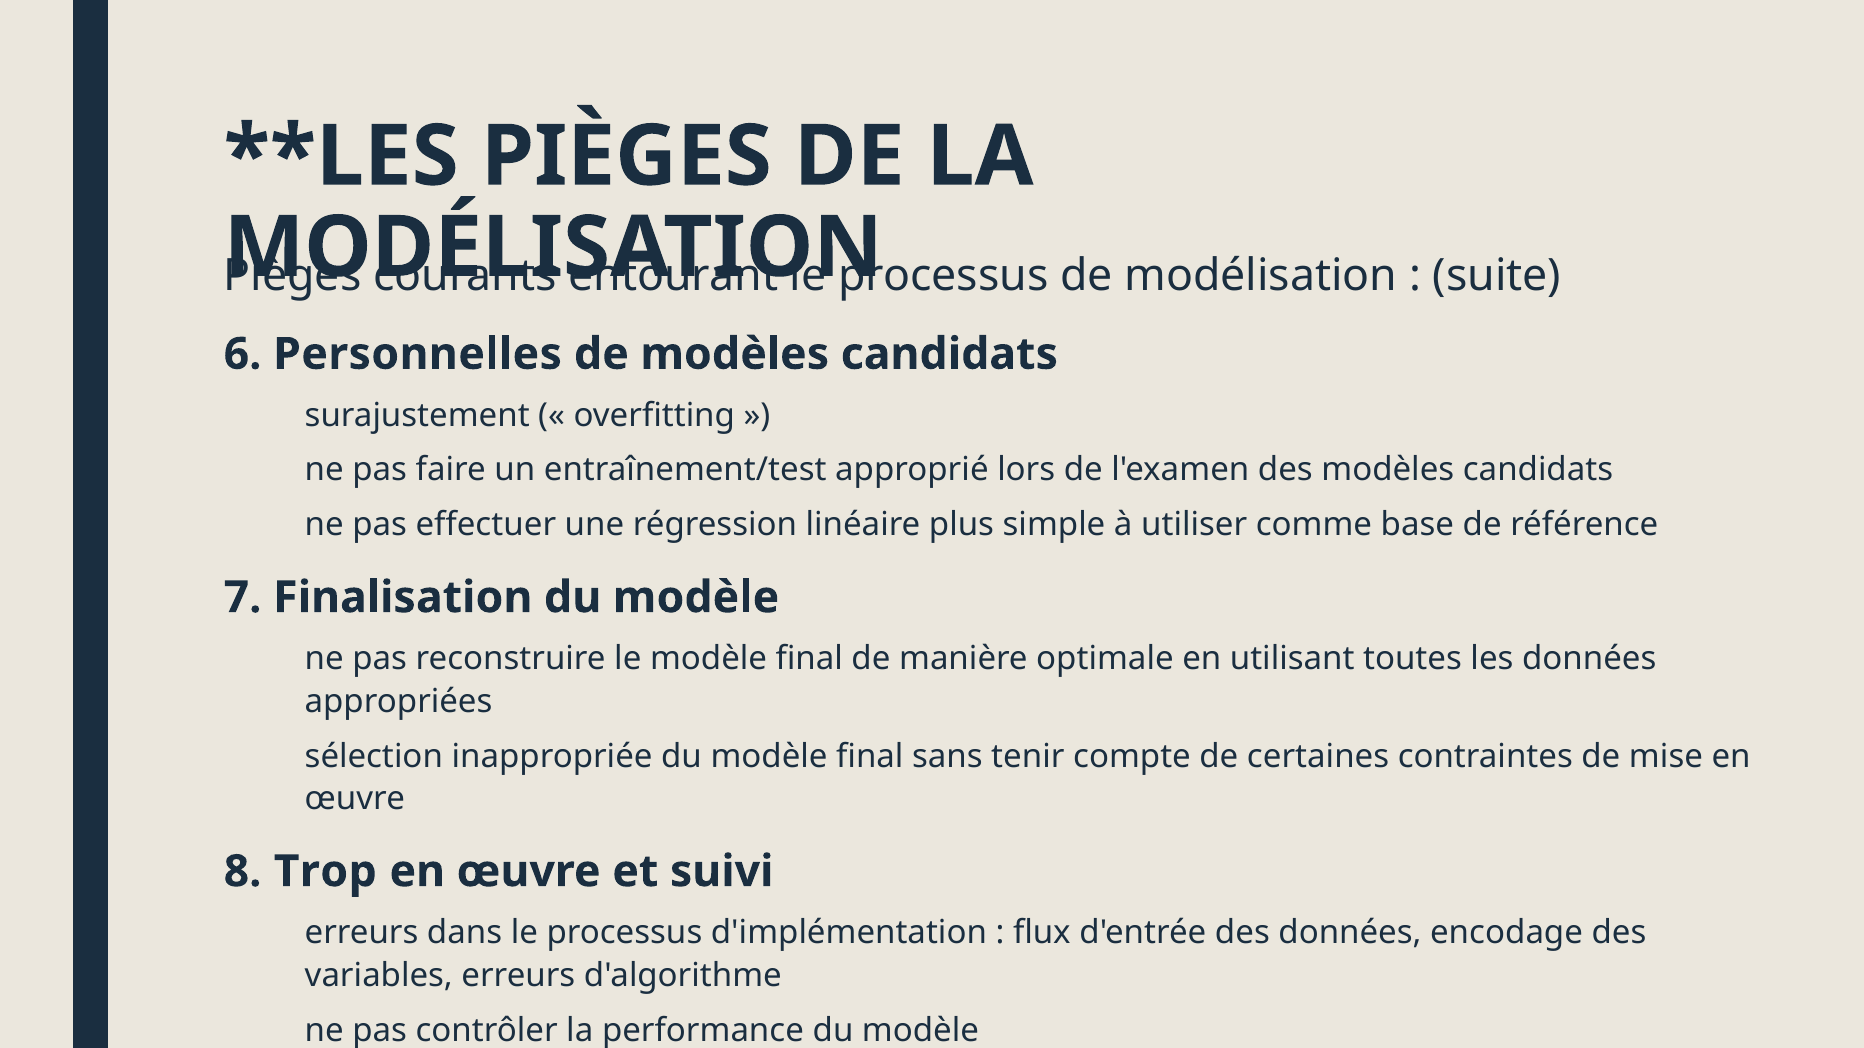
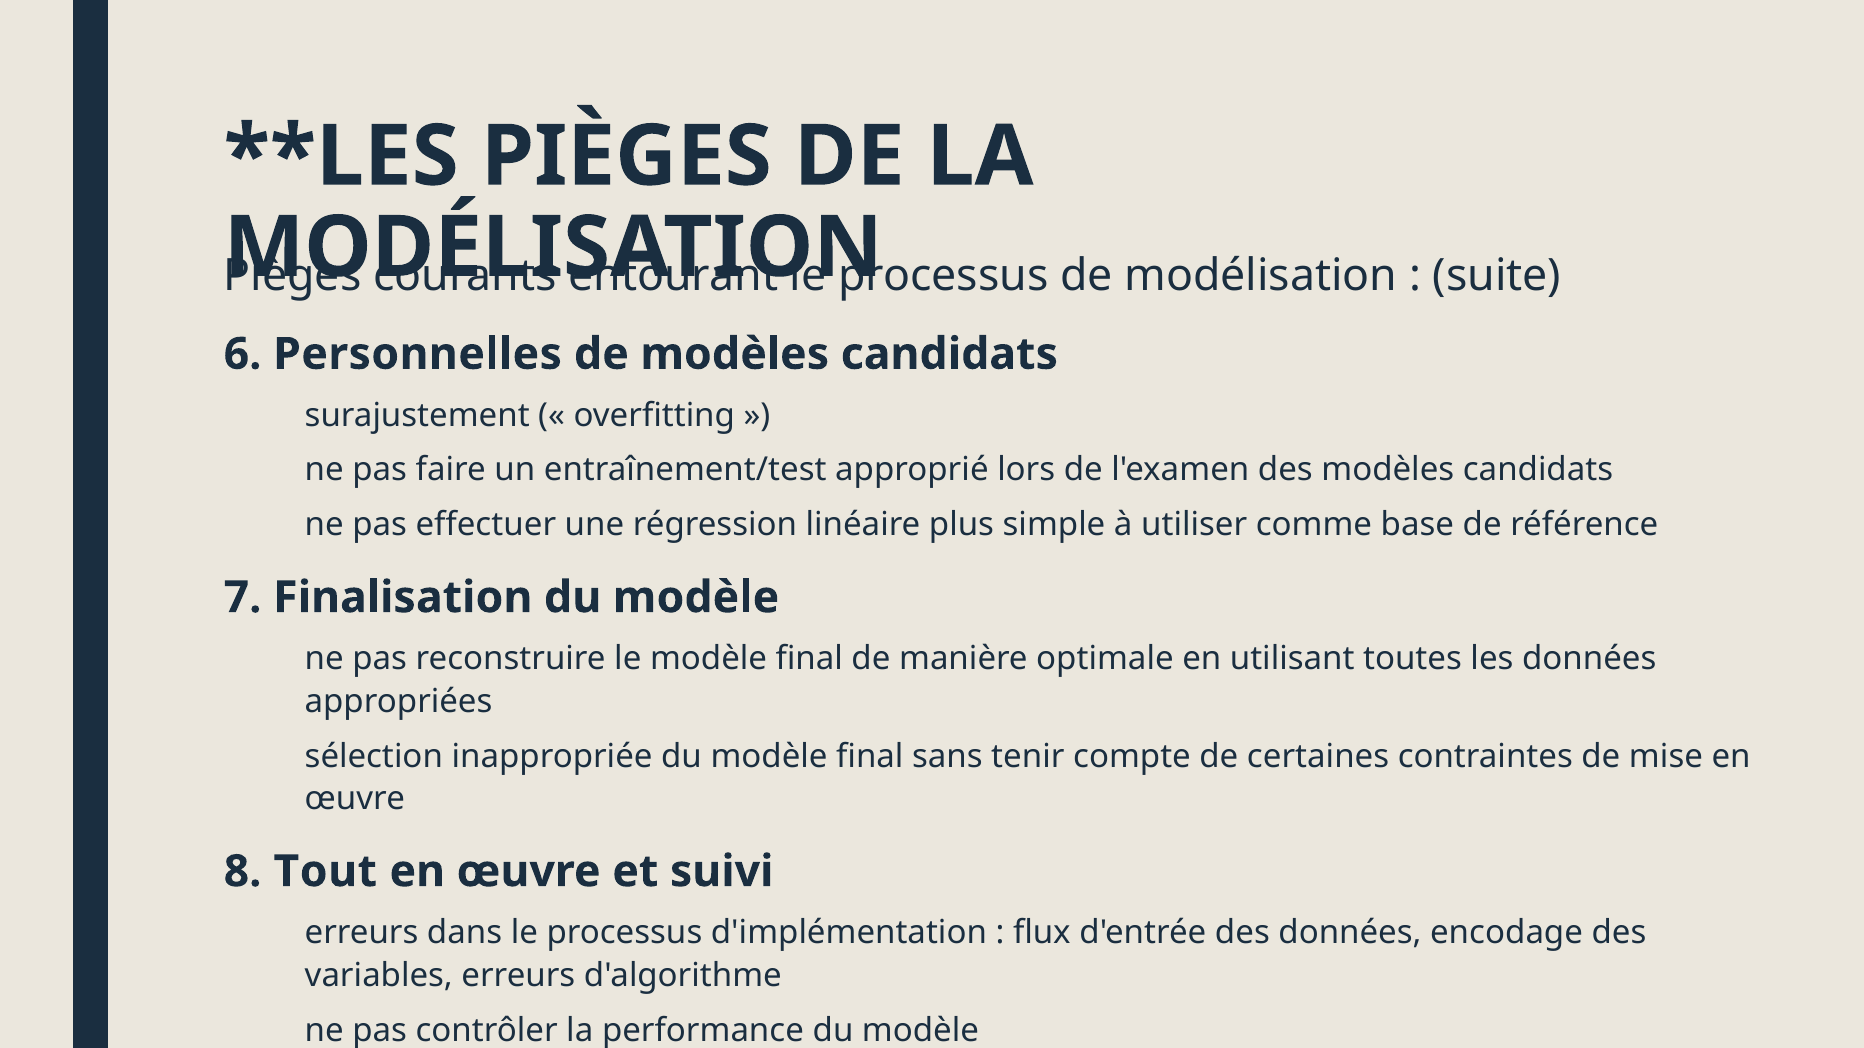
Trop: Trop -> Tout (325, 872)
